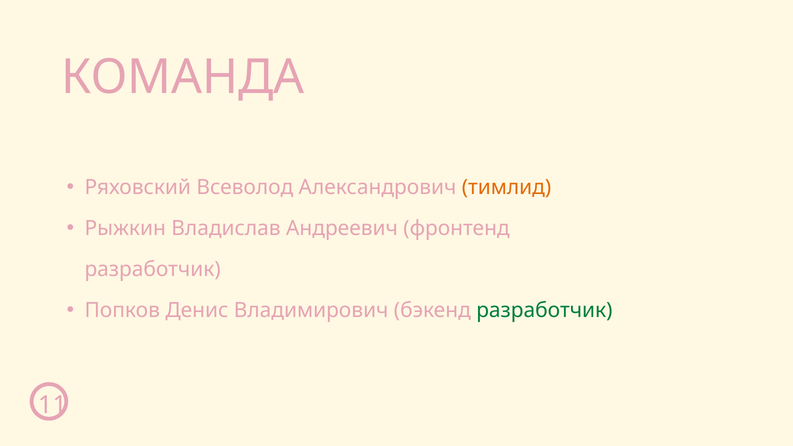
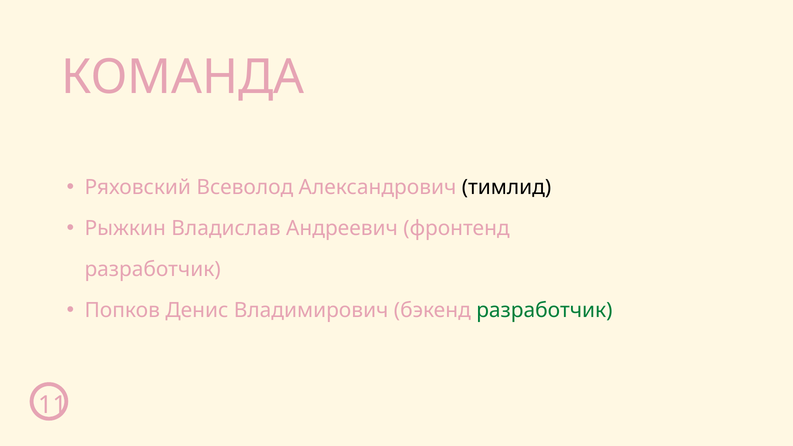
тимлид colour: orange -> black (507, 188)
